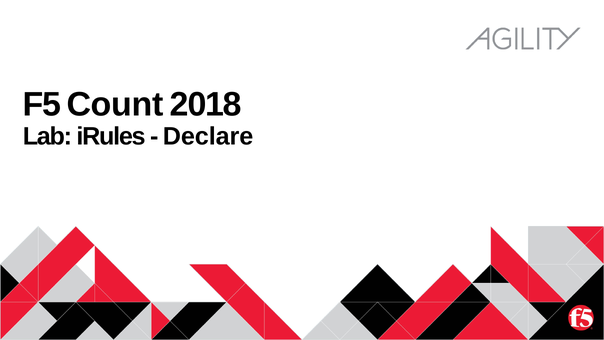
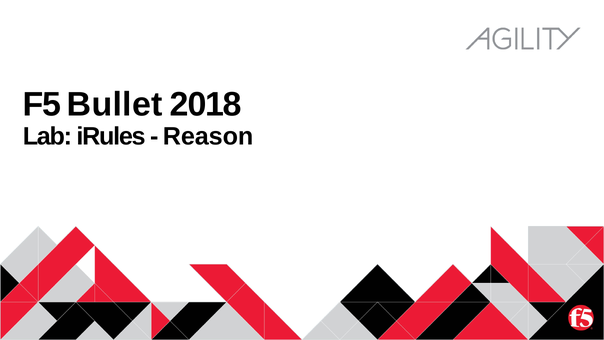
Count: Count -> Bullet (115, 104)
Declare: Declare -> Reason (208, 136)
